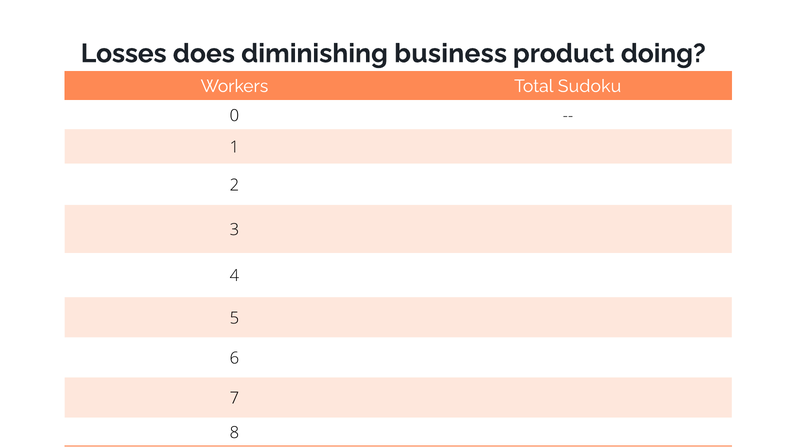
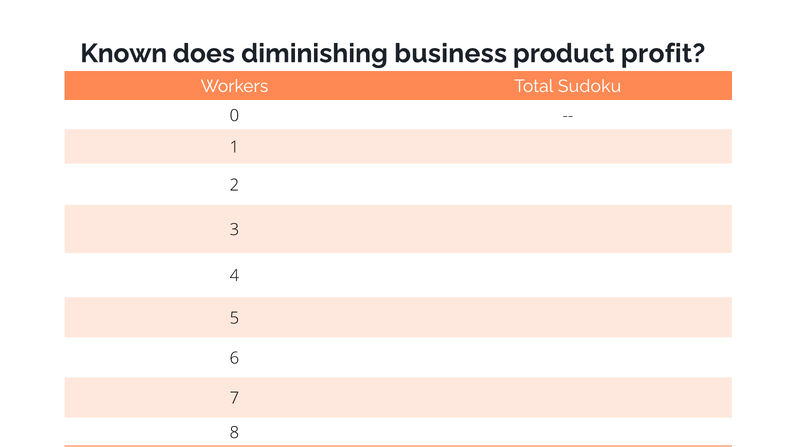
Losses: Losses -> Known (124, 54)
doing: doing -> profit (663, 54)
